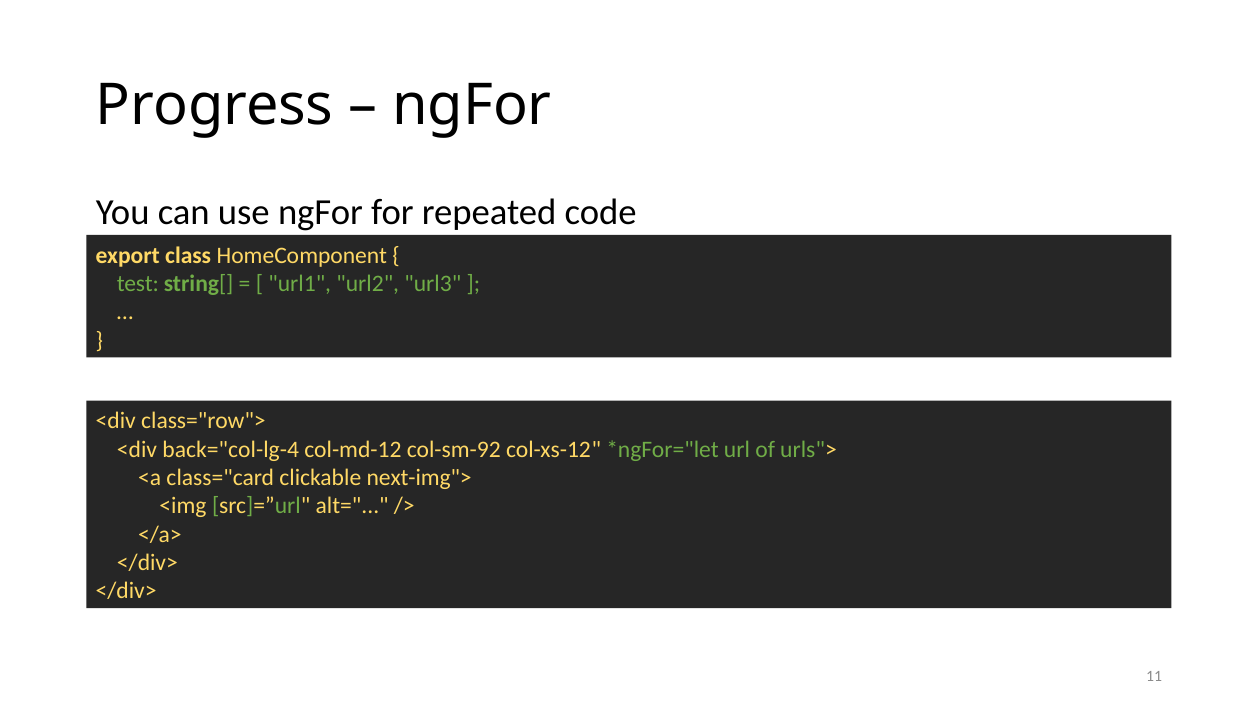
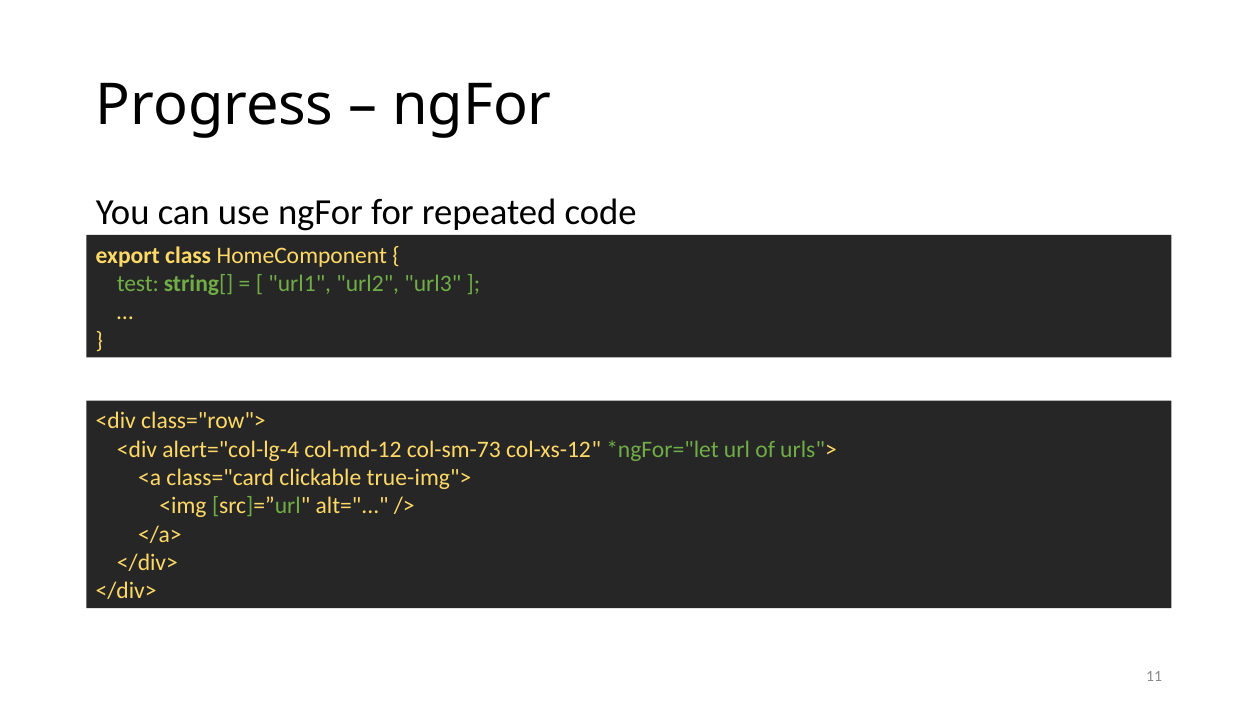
back="col-lg-4: back="col-lg-4 -> alert="col-lg-4 (231, 449)
col-sm-92: col-sm-92 -> col-sm-73 (454, 449)
next-img">: next-img"> -> true-img"> (419, 478)
